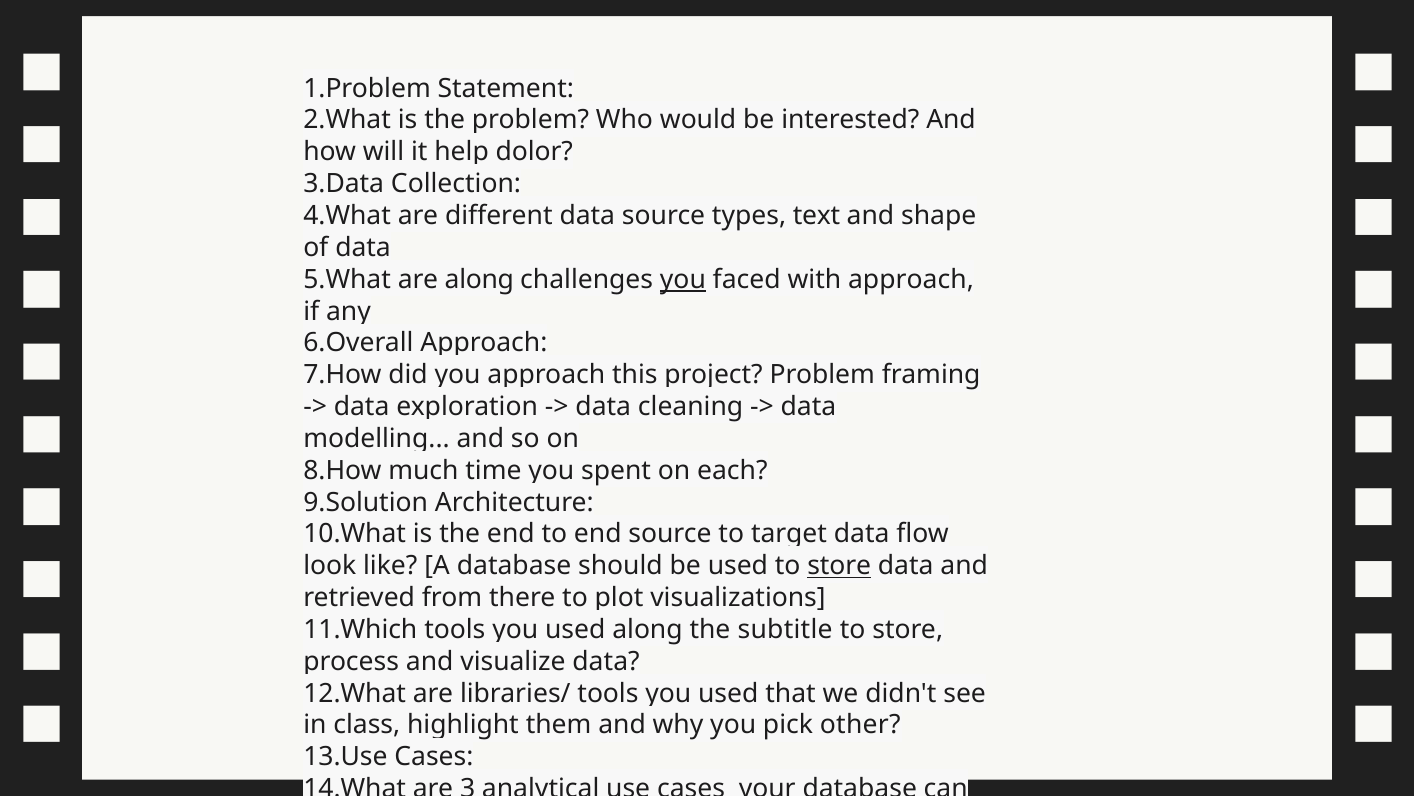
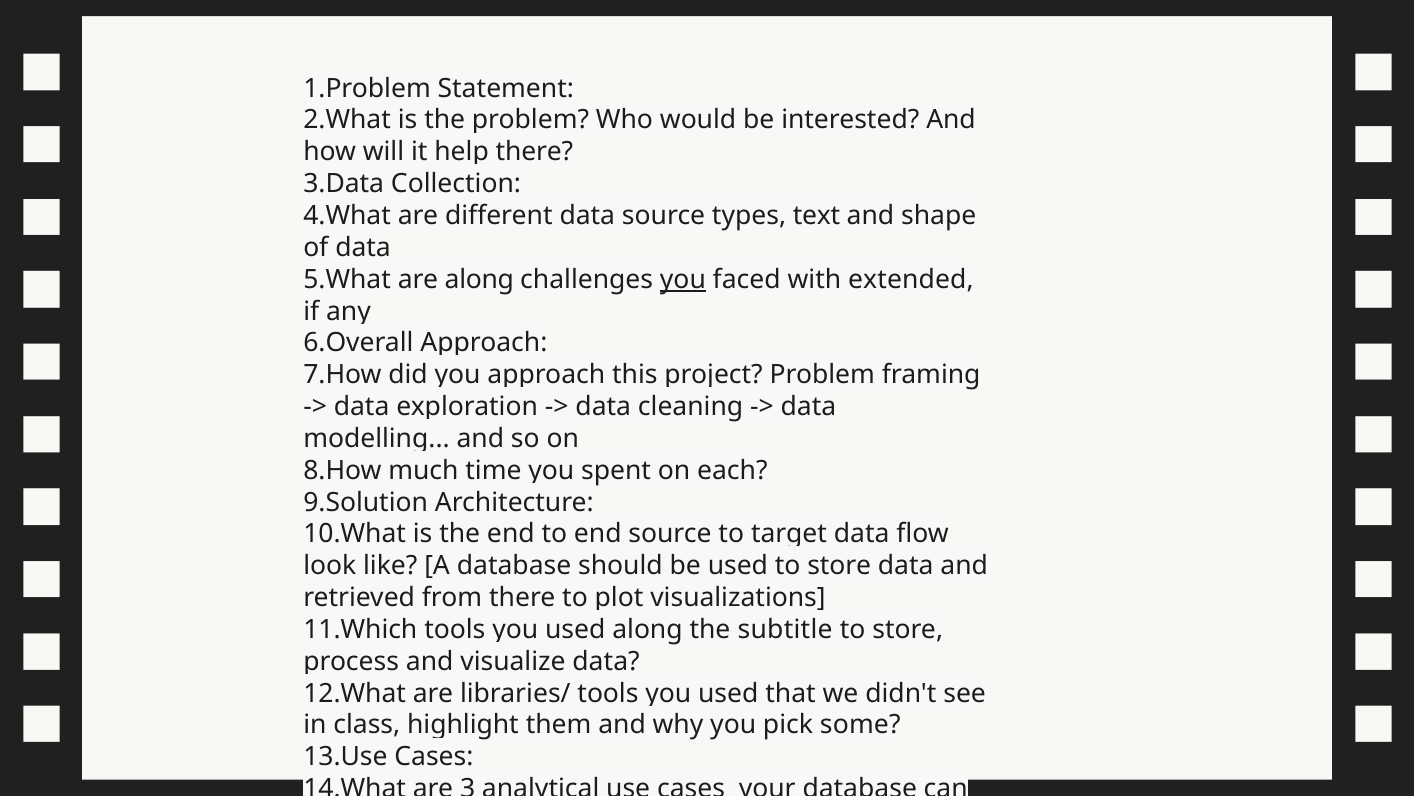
dolor: dolor -> there (534, 152)
with approach: approach -> extended (911, 279)
store underline: present -> none (839, 566)
pick other: other -> some (860, 725)
